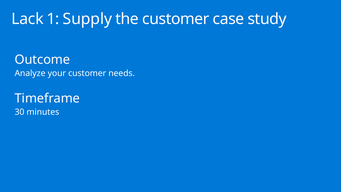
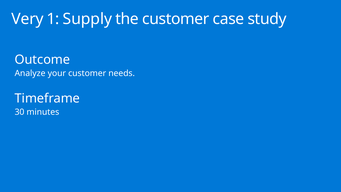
Lack: Lack -> Very (27, 19)
